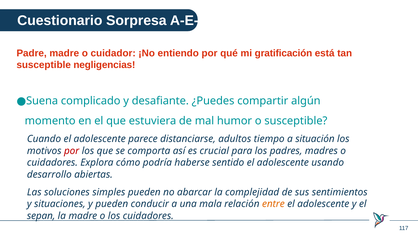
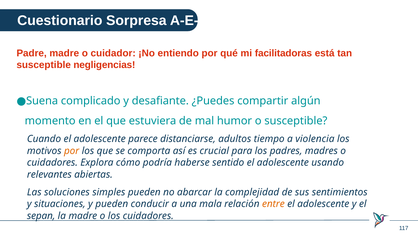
gratificación: gratificación -> facilitadoras (283, 53)
situación: situación -> violencia (315, 139)
por colour: red -> orange (72, 151)
desarrollo: desarrollo -> relevantes (49, 175)
